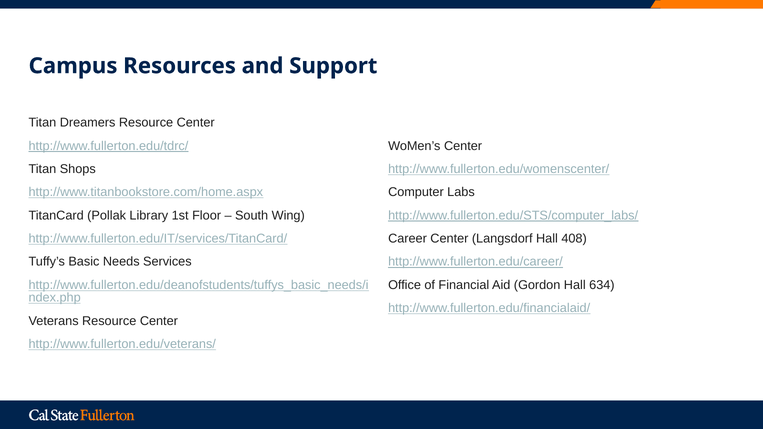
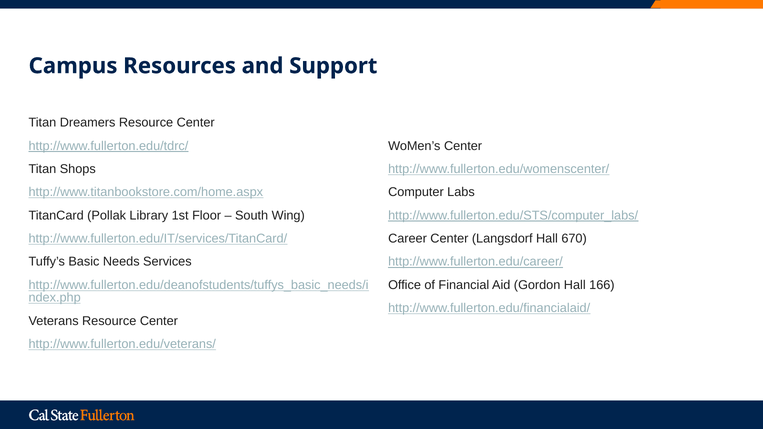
408: 408 -> 670 (574, 239)
634: 634 -> 166 (602, 285)
